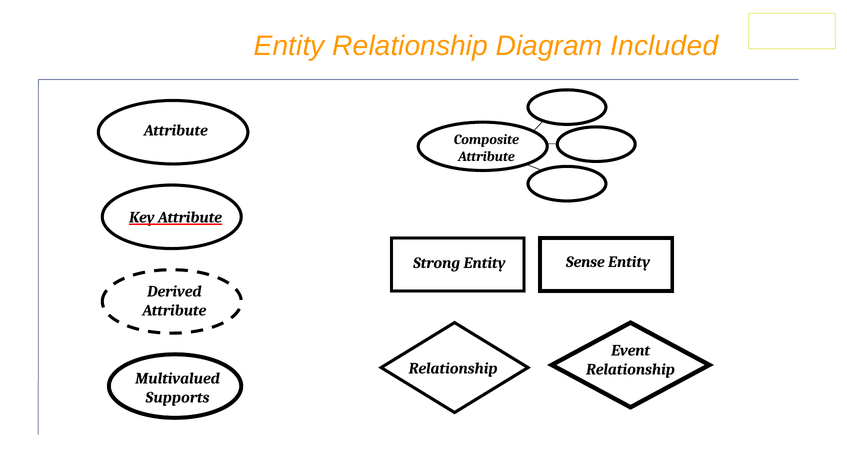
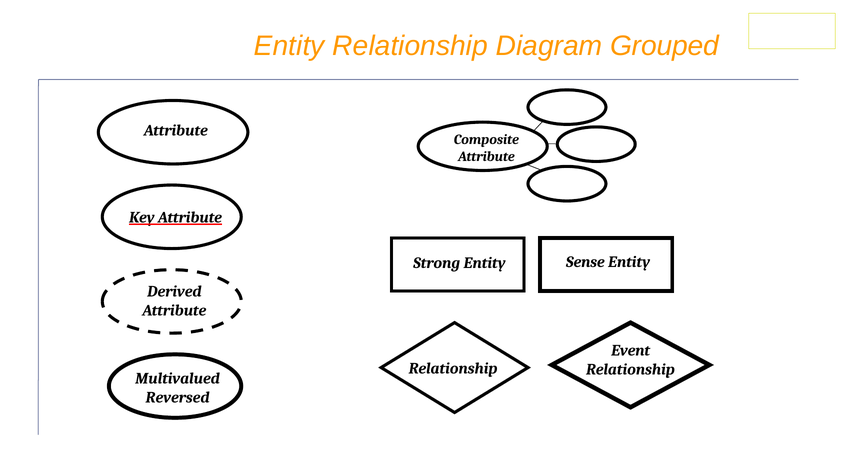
Included: Included -> Grouped (664, 46)
Supports: Supports -> Reversed (178, 398)
